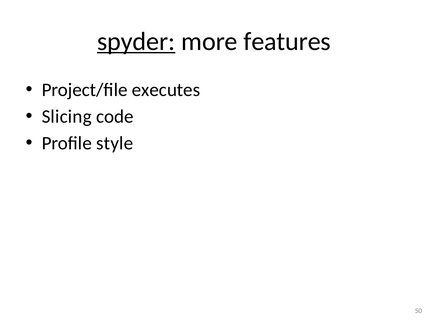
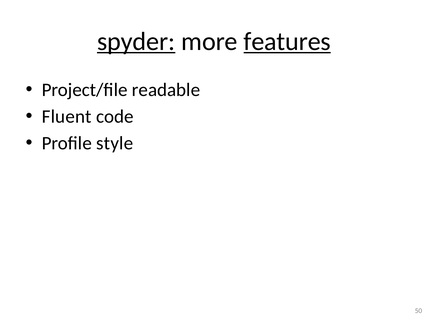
features underline: none -> present (287, 41)
executes: executes -> readable (166, 90)
Slicing: Slicing -> Fluent (67, 116)
